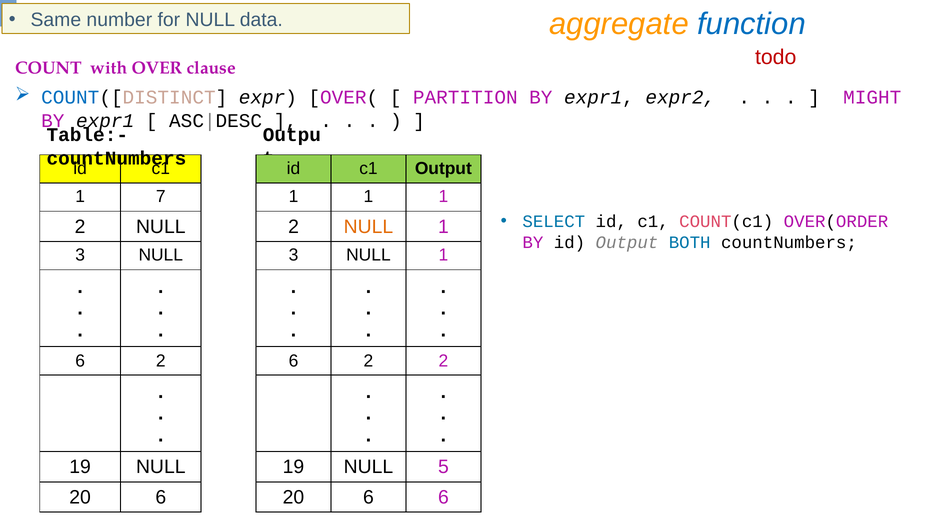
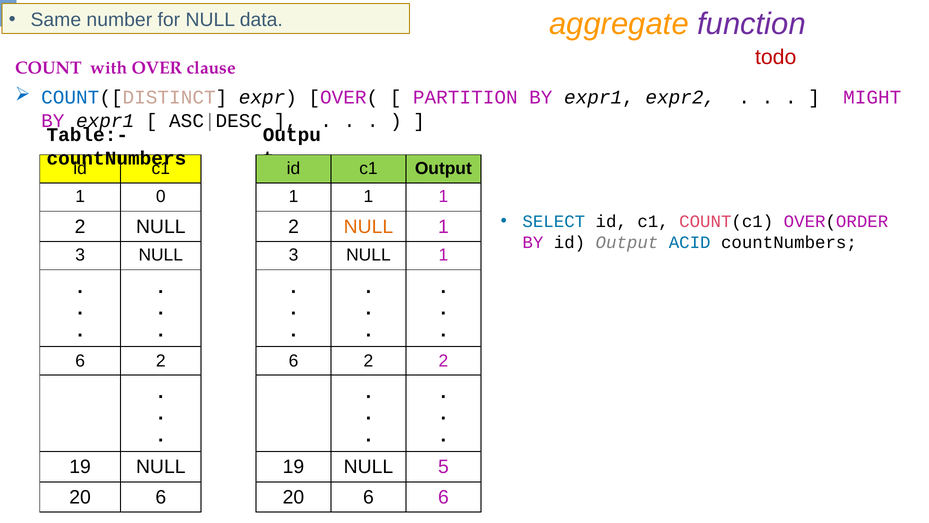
function colour: blue -> purple (752, 24)
7: 7 -> 0 (161, 196)
BOTH: BOTH -> ACID (690, 242)
